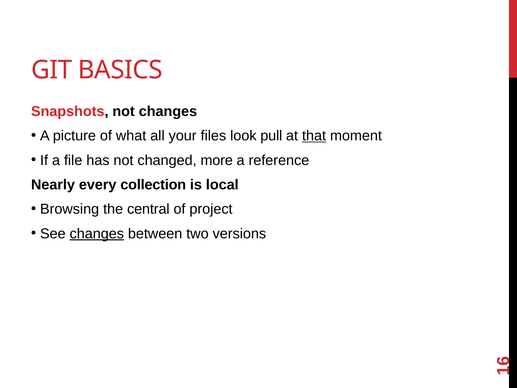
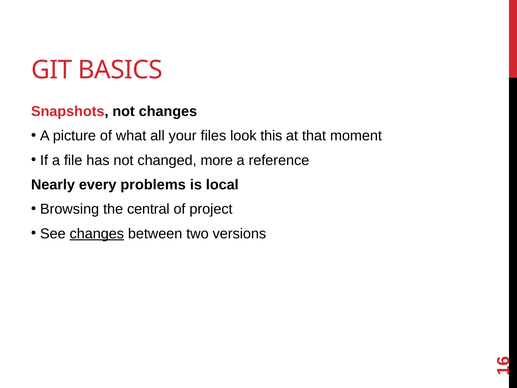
pull: pull -> this (271, 136)
that underline: present -> none (314, 136)
collection: collection -> problems (153, 185)
